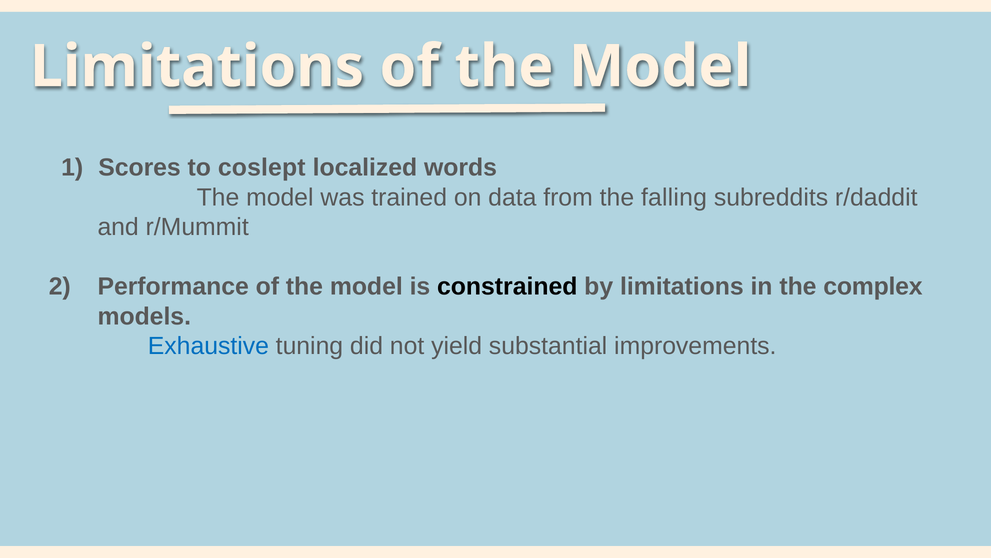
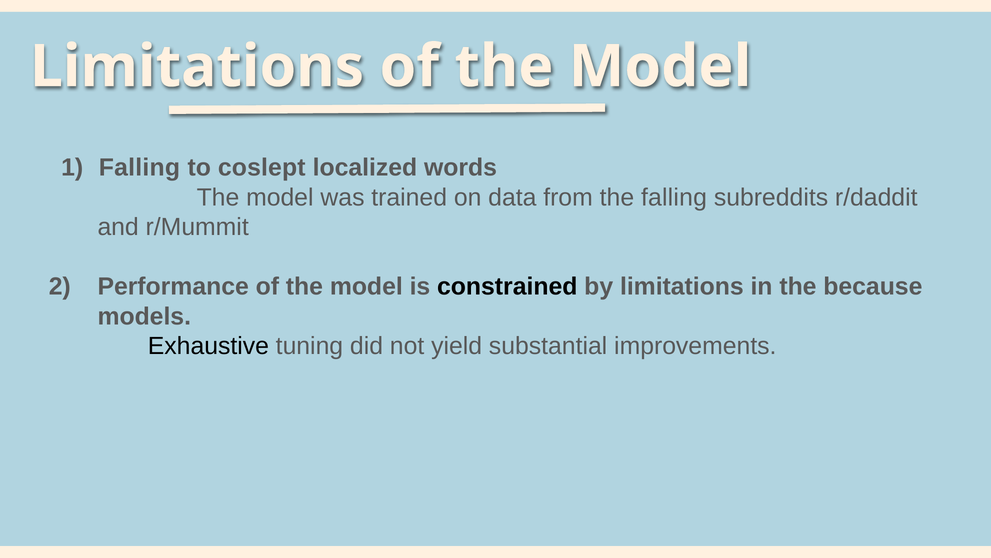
Scores: Scores -> Falling (139, 168)
complex: complex -> because (873, 286)
Exhaustive colour: blue -> black (208, 346)
